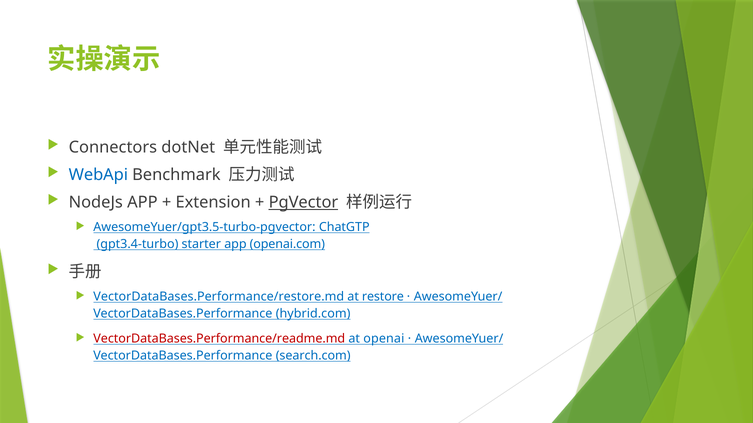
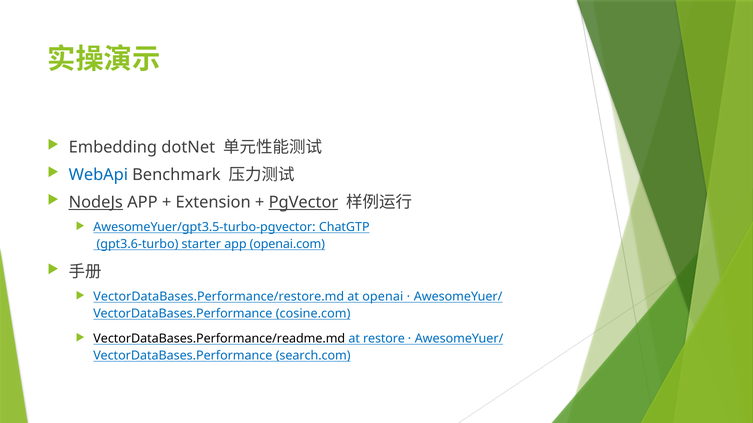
Connectors: Connectors -> Embedding (113, 147)
NodeJs underline: none -> present (96, 203)
gpt3.4-turbo: gpt3.4-turbo -> gpt3.6-turbo (137, 245)
restore: restore -> openai (383, 297)
hybrid.com: hybrid.com -> cosine.com (313, 314)
VectorDataBases.Performance/readme.md colour: red -> black (219, 339)
openai: openai -> restore (384, 339)
